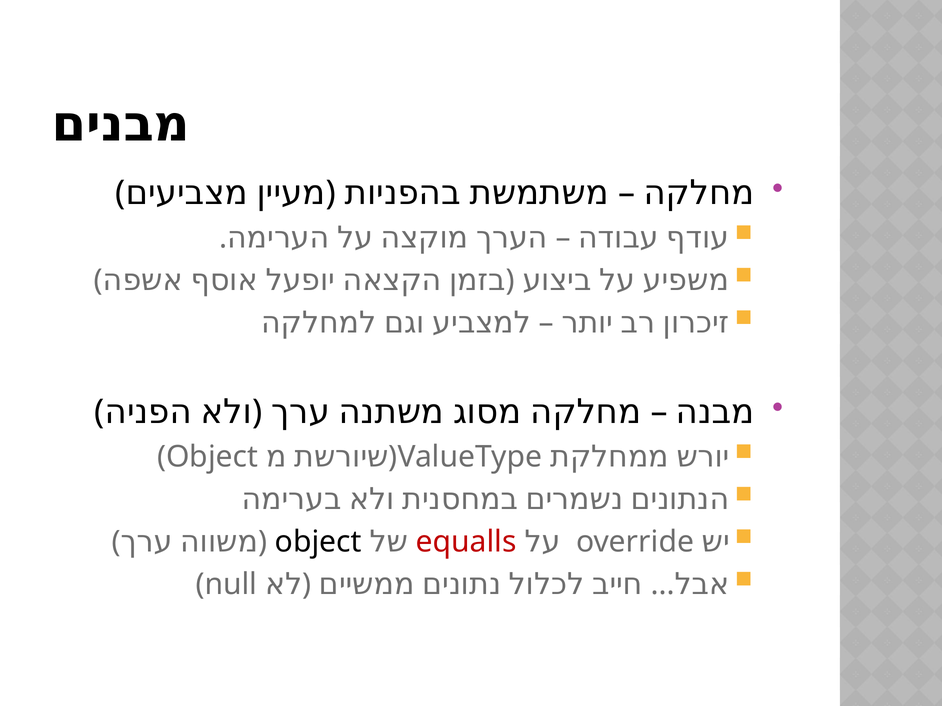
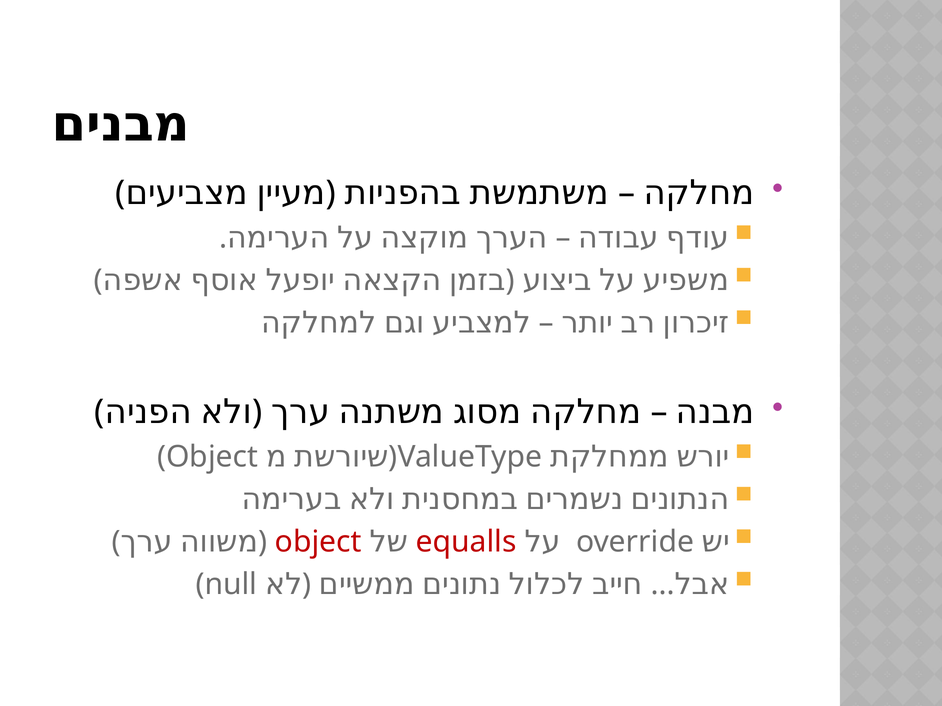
object colour: black -> red (318, 542)
